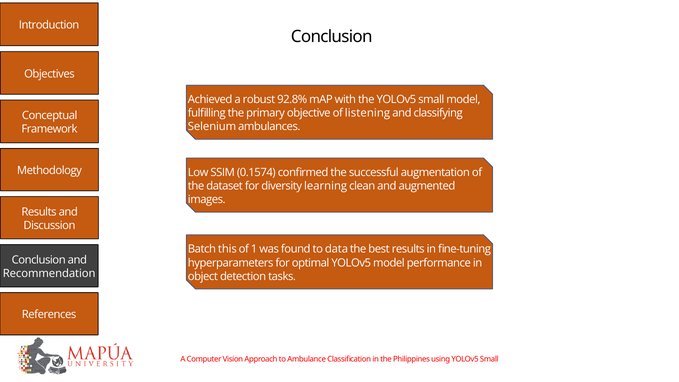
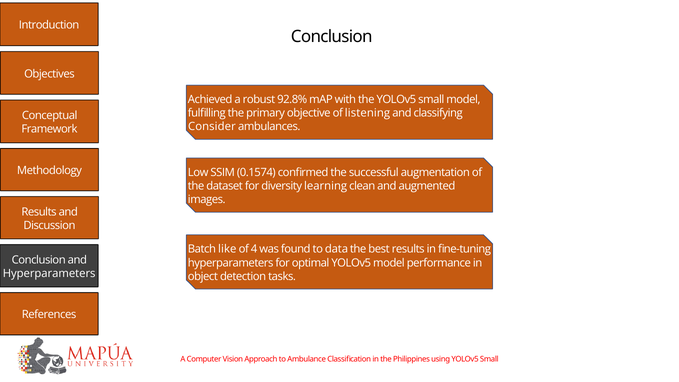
Selenium: Selenium -> Consider (212, 127)
this: this -> like (227, 249)
1: 1 -> 4 (254, 249)
Recommendation: Recommendation -> Hyperparameters (49, 273)
